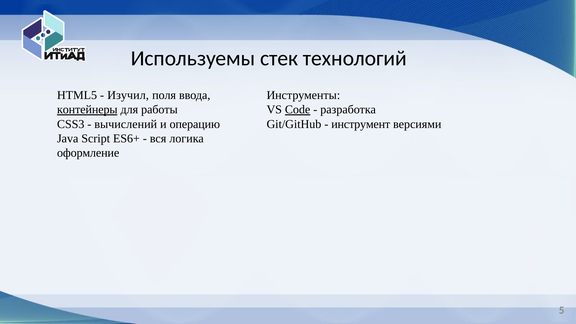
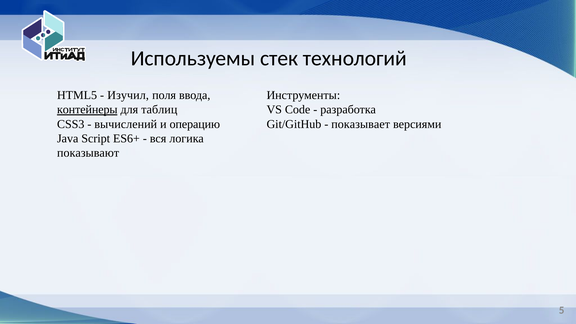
работы: работы -> таблиц (159, 110)
Code underline: present -> none (298, 110)
инструмент: инструмент -> показывает (361, 124)
оформление: оформление -> показывают (88, 153)
